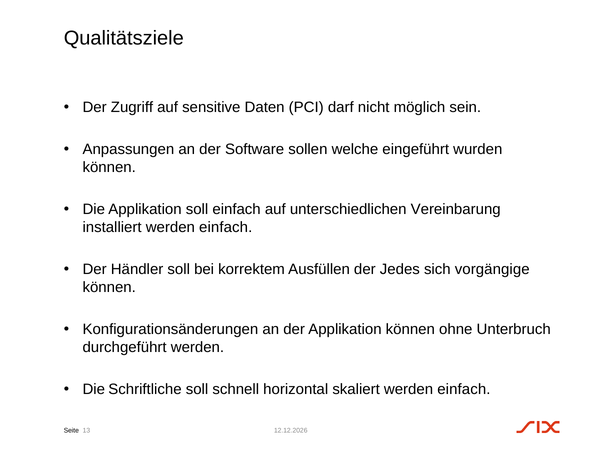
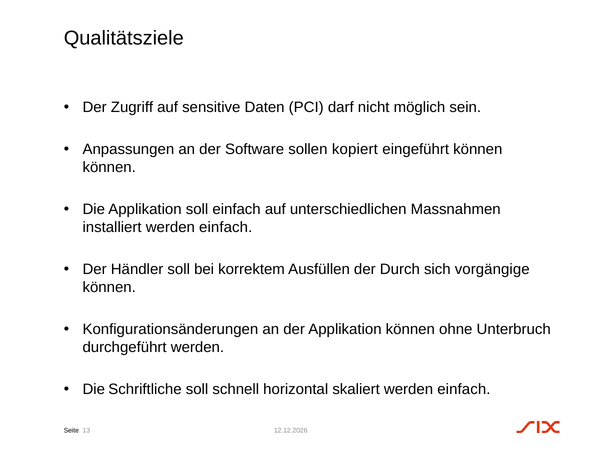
welche: welche -> kopiert (355, 149)
eingeführt wurden: wurden -> können (478, 149)
Vereinbarung: Vereinbarung -> Massnahmen (456, 209)
Jedes: Jedes -> Durch (400, 269)
